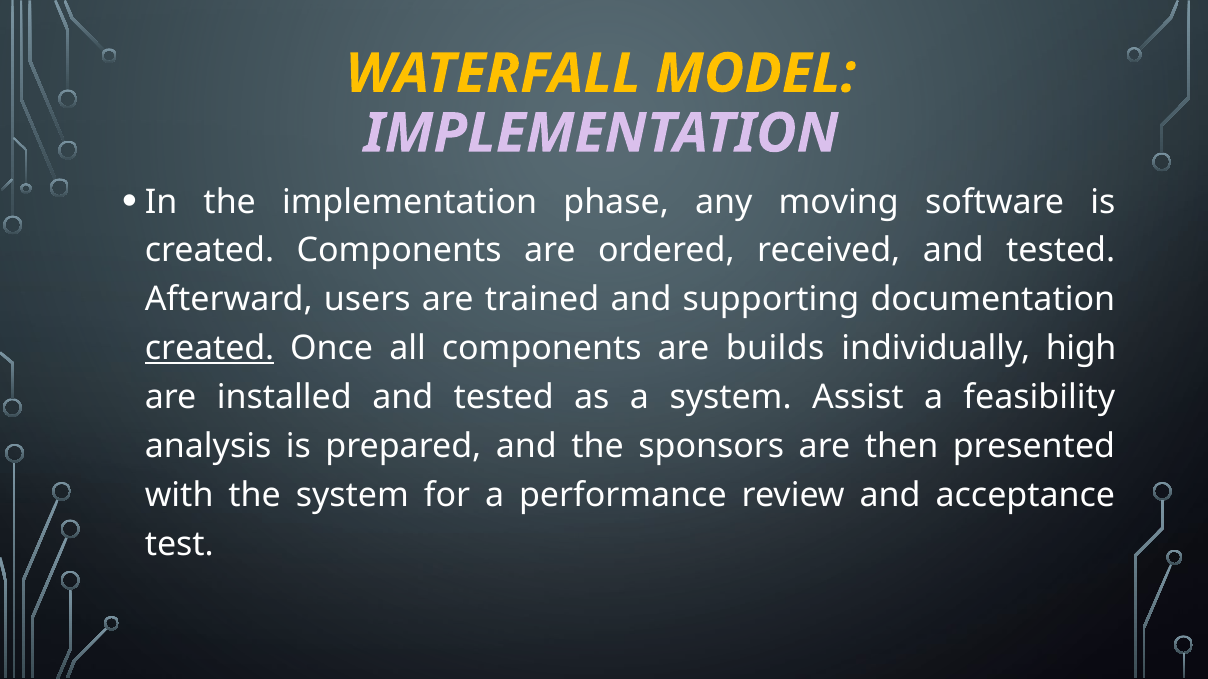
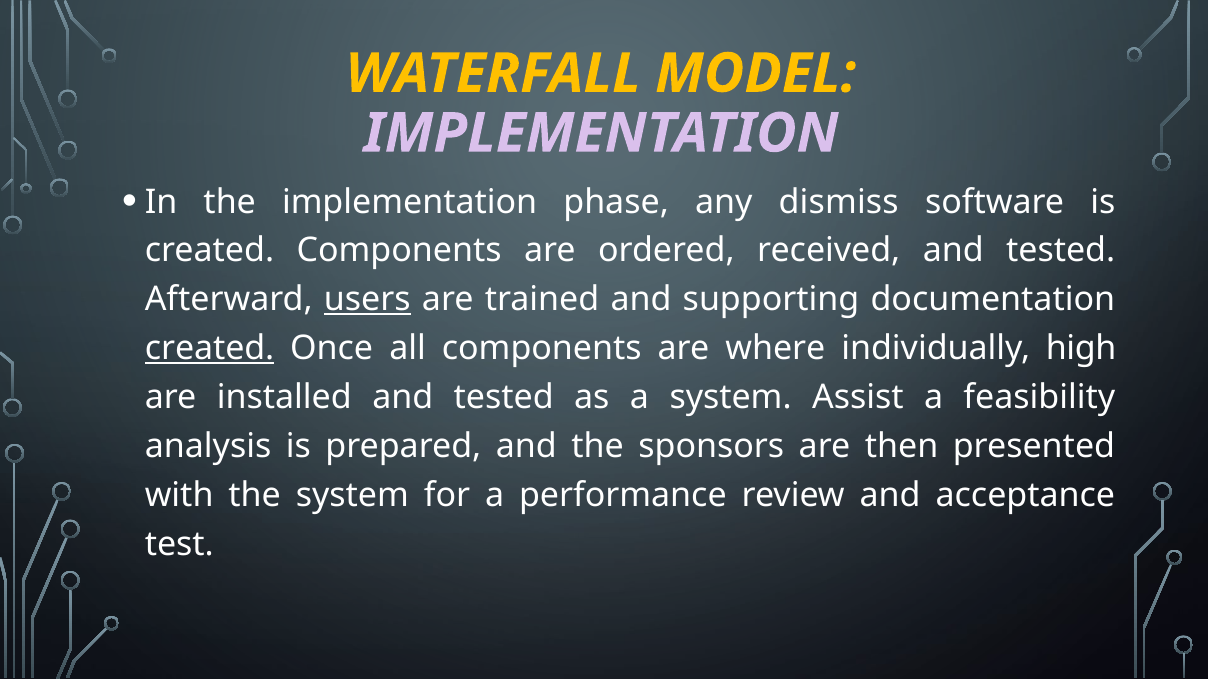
moving: moving -> dismiss (839, 202)
users underline: none -> present (367, 300)
builds: builds -> where (775, 349)
